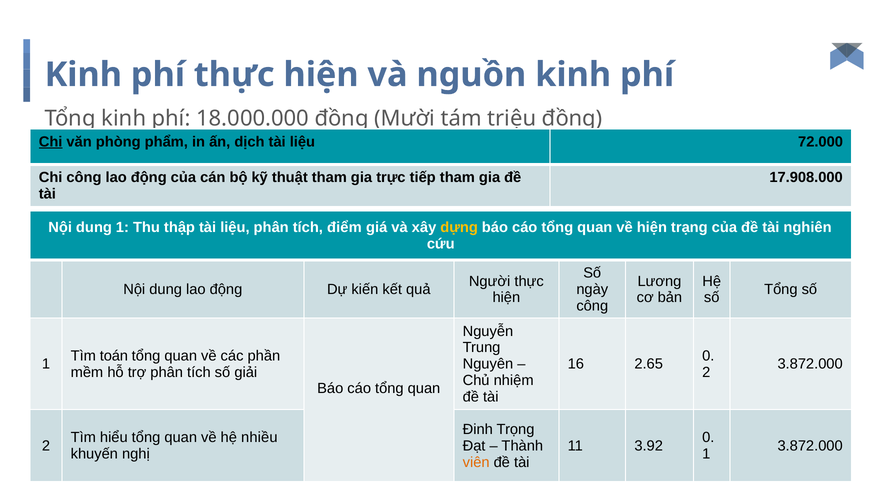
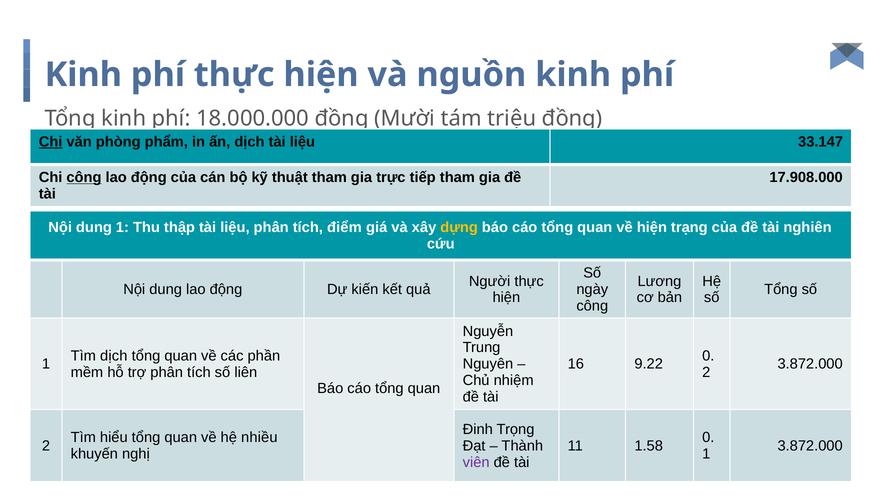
72.000: 72.000 -> 33.147 (821, 142)
công underline: none -> present (84, 177)
Tìm toán: toán -> dịch (114, 356)
2.65: 2.65 -> 9.22 (649, 364)
giải: giải -> liên (246, 372)
3.92: 3.92 -> 1.58 (649, 446)
viên colour: orange -> purple (476, 462)
